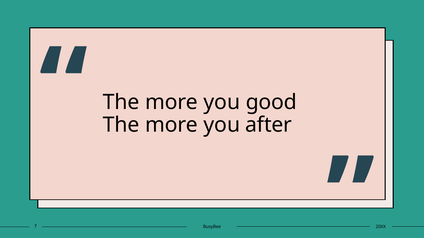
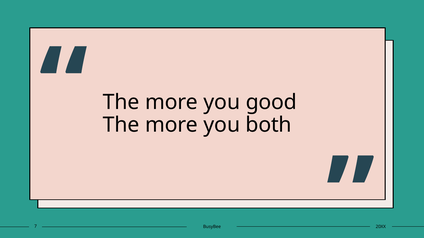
after: after -> both (269, 125)
